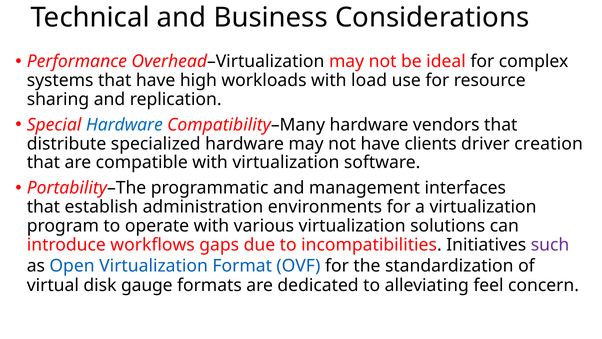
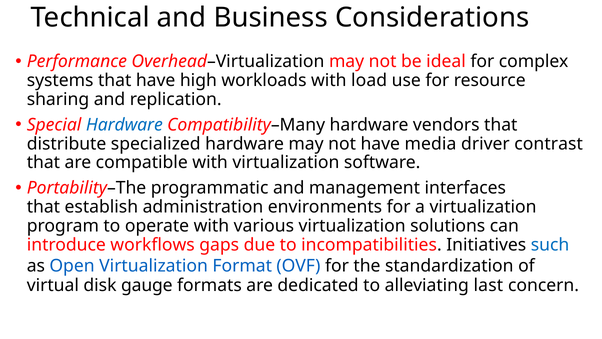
clients: clients -> media (431, 144)
creation: creation -> contrast (549, 144)
such colour: purple -> blue (550, 244)
feel: feel -> last (488, 285)
